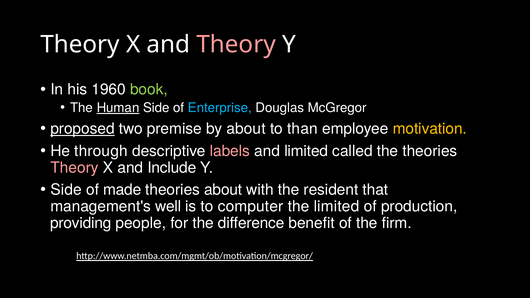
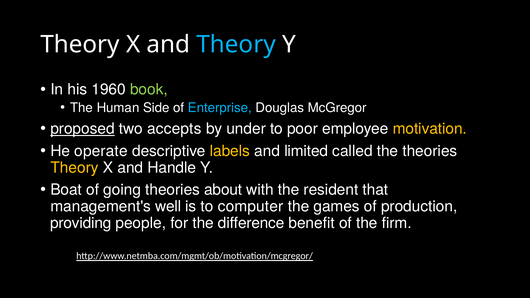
Theory colour: pink -> light blue (236, 45)
Human underline: present -> none (118, 108)
premise: premise -> accepts (174, 129)
by about: about -> under (246, 129)
than: than -> poor (303, 129)
through: through -> operate (101, 151)
labels colour: pink -> yellow (230, 151)
Theory colour: pink -> yellow (75, 168)
Include: Include -> Handle (172, 168)
Side: Side -> Boat (66, 190)
made: made -> going (122, 190)
the limited: limited -> games (337, 207)
